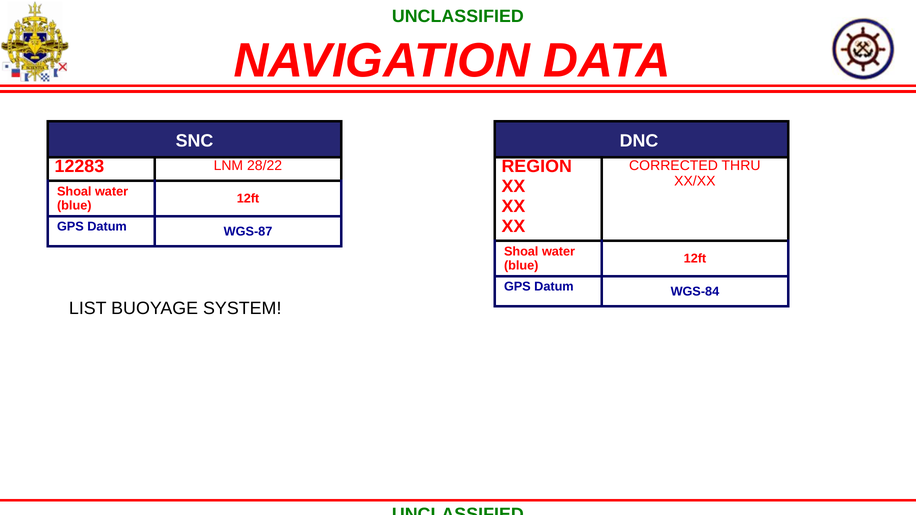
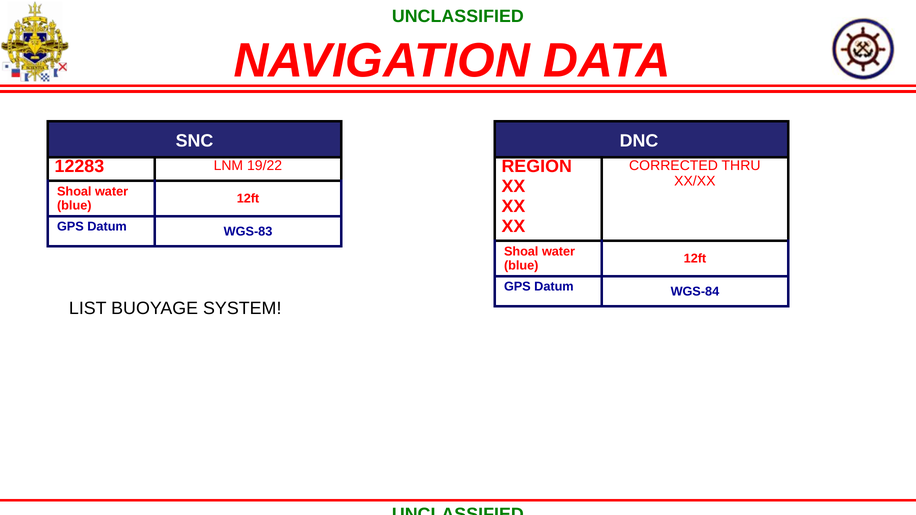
28/22: 28/22 -> 19/22 (265, 166)
WGS-87: WGS-87 -> WGS-83 (248, 232)
